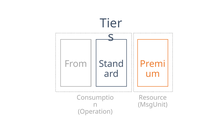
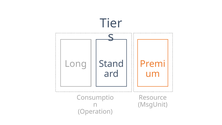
From: From -> Long (76, 64)
